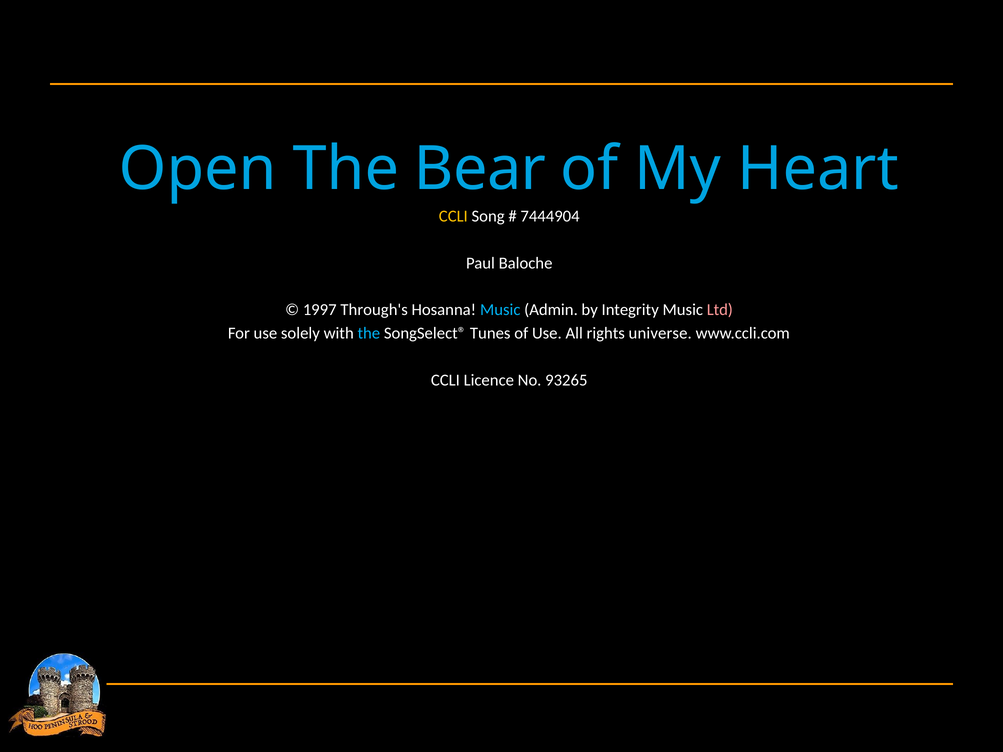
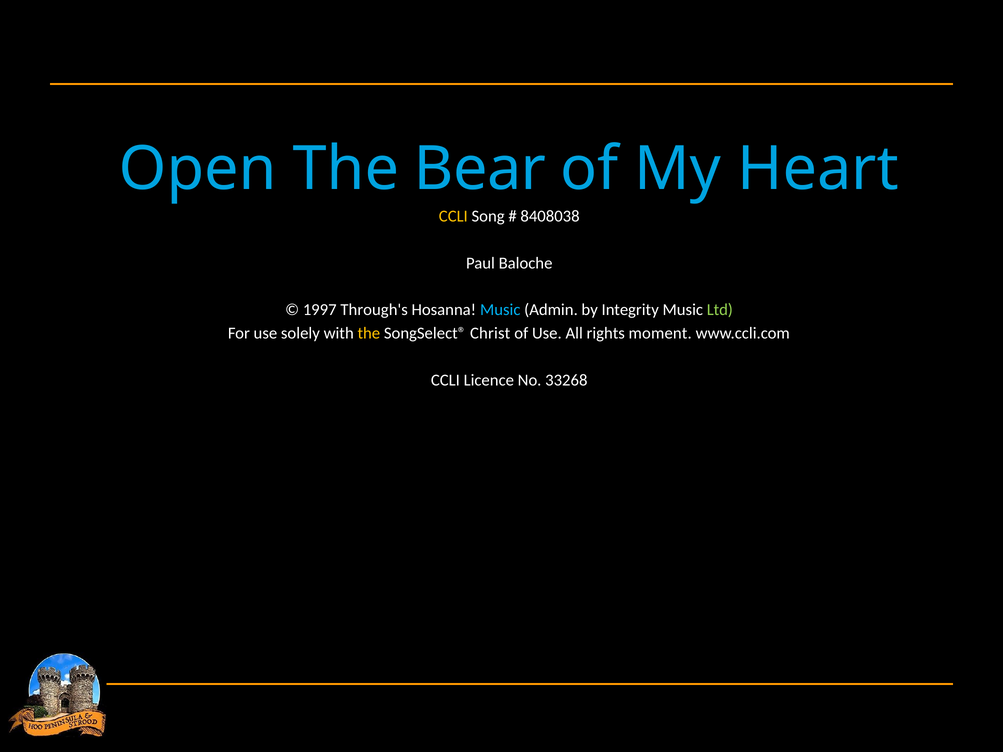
7444904: 7444904 -> 8408038 (550, 216)
Ltd colour: pink -> light green (720, 310)
the colour: light blue -> yellow (369, 333)
Tunes: Tunes -> Christ (490, 333)
universe: universe -> moment (660, 333)
93265: 93265 -> 33268 (566, 380)
